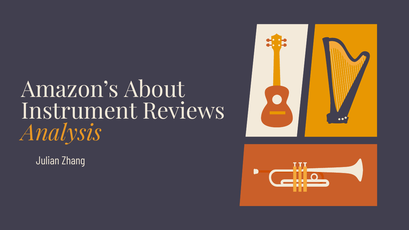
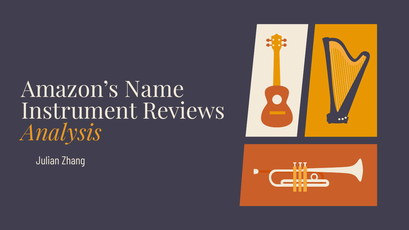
About: About -> Name (154, 90)
